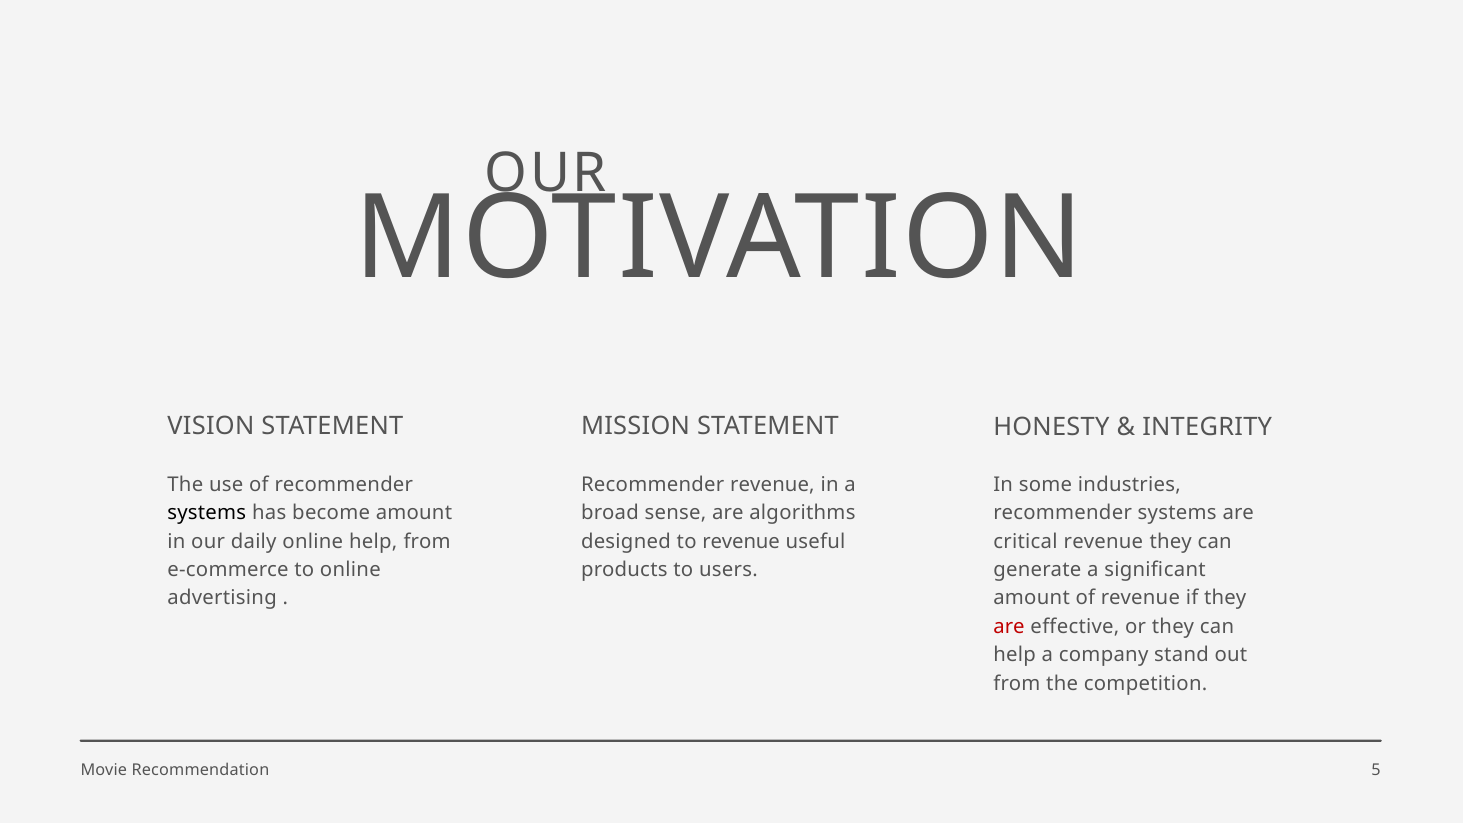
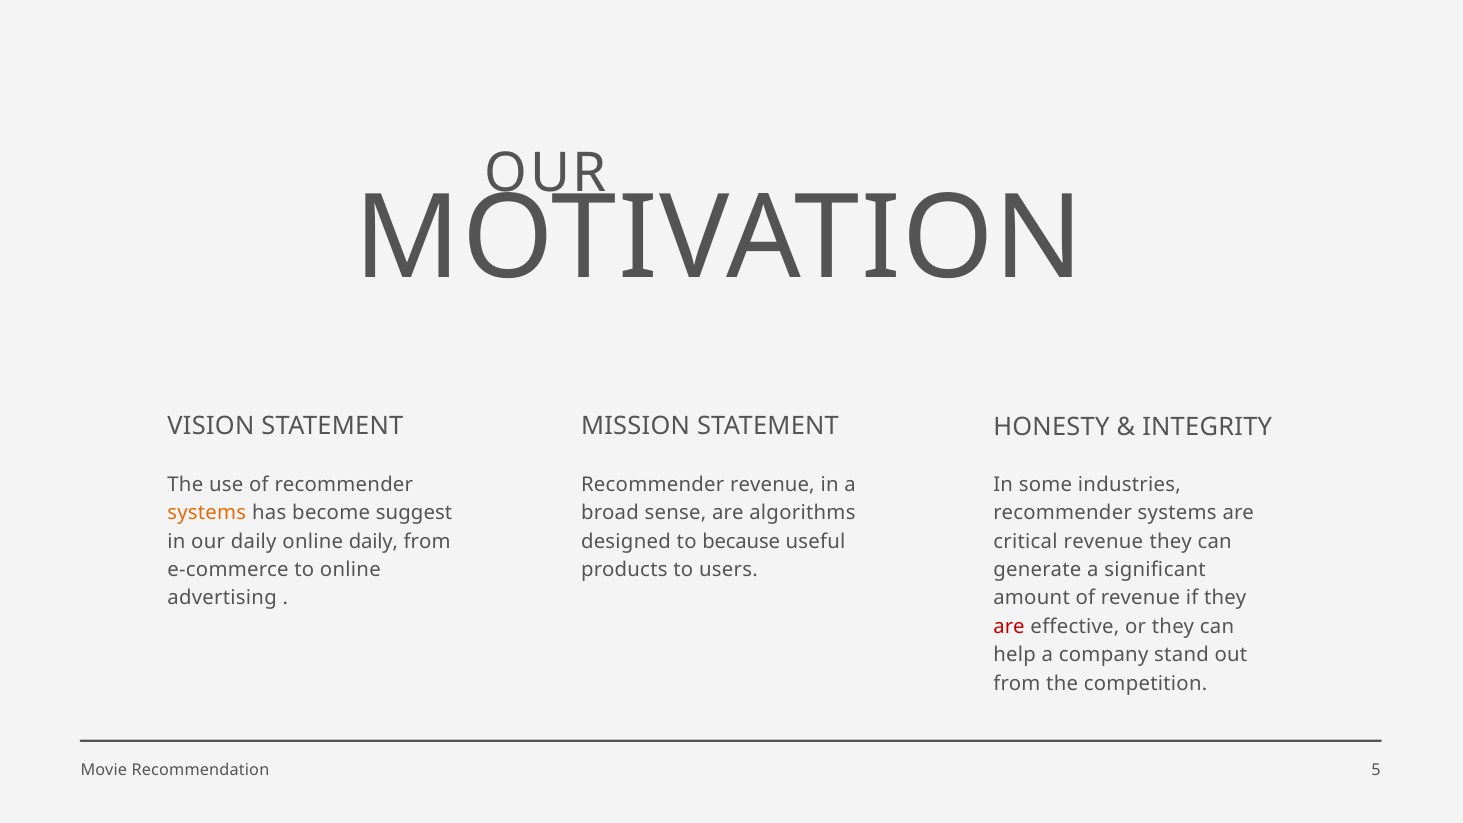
systems colour: black -> orange (207, 513)
become amount: amount -> suggest (414, 513)
online help: help -> daily (373, 541)
to revenue: revenue -> because (741, 541)
